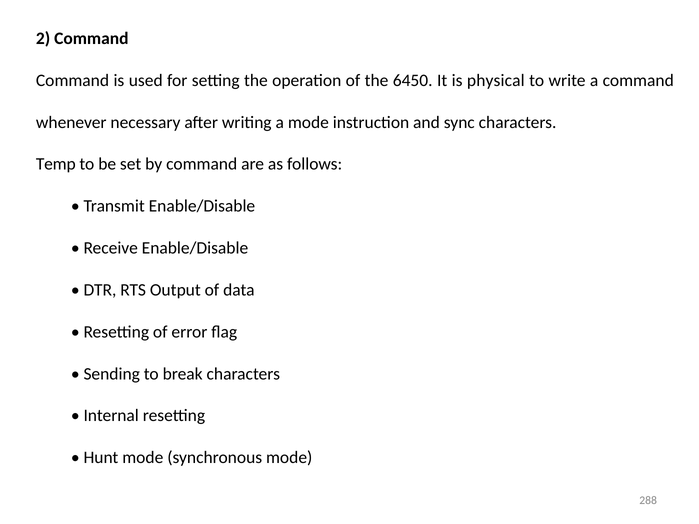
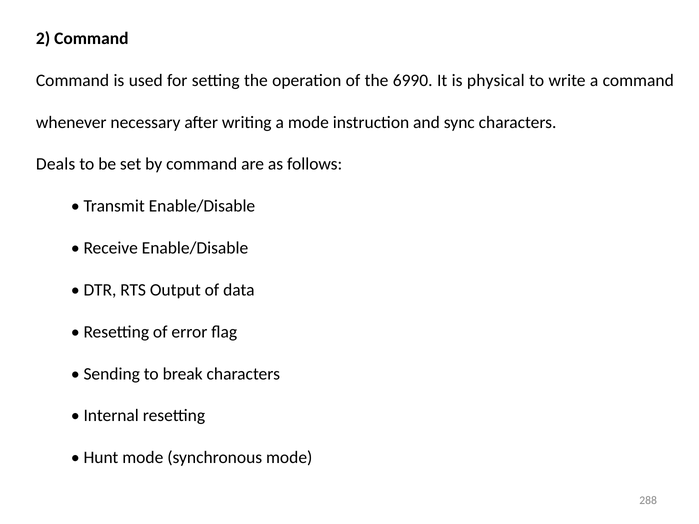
6450: 6450 -> 6990 (413, 80)
Temp: Temp -> Deals (56, 164)
